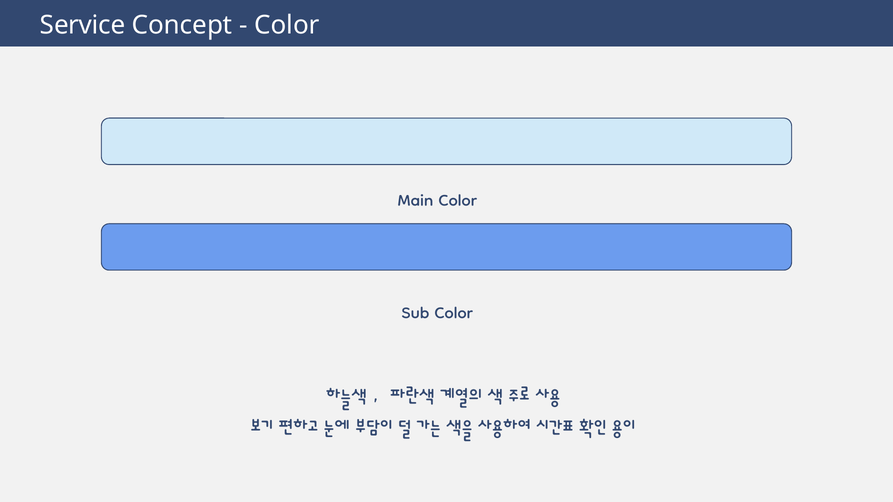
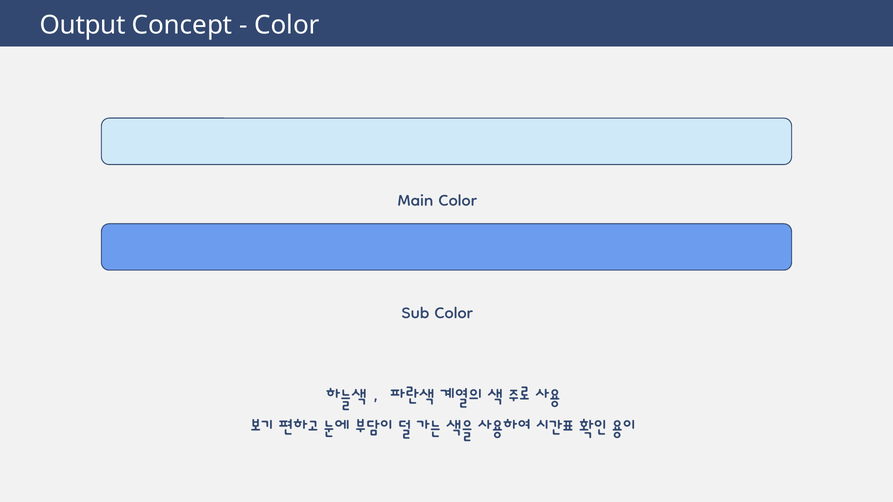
Service: Service -> Output (83, 25)
